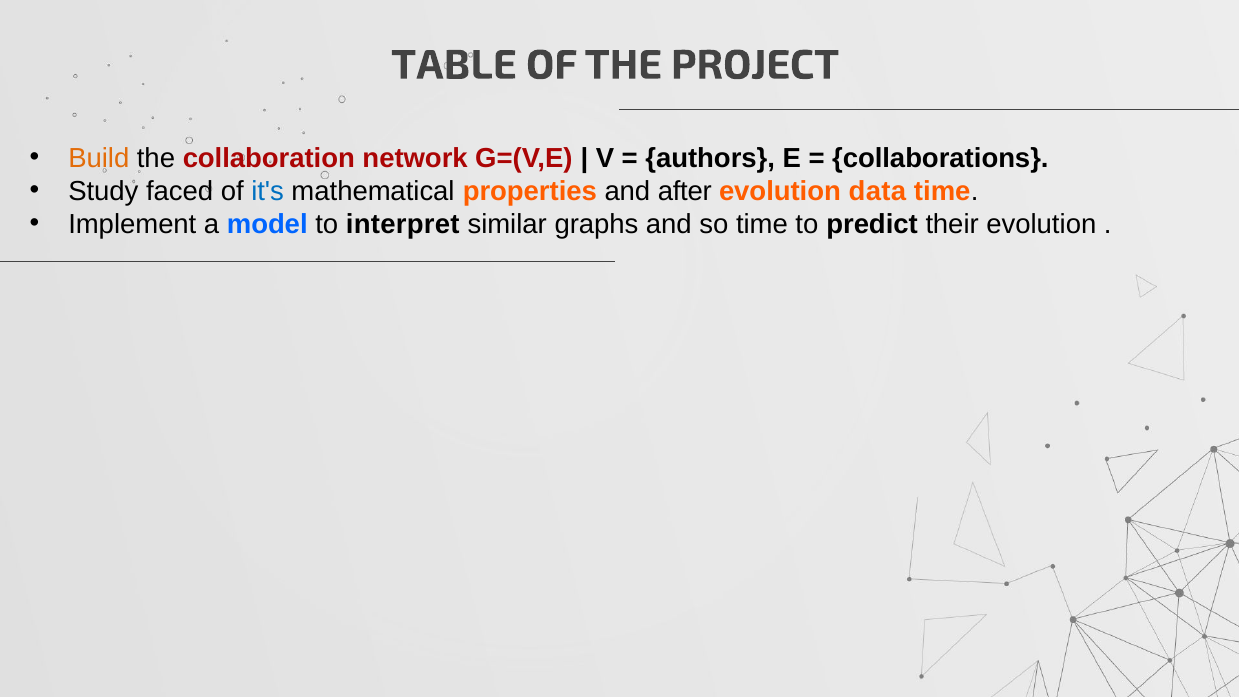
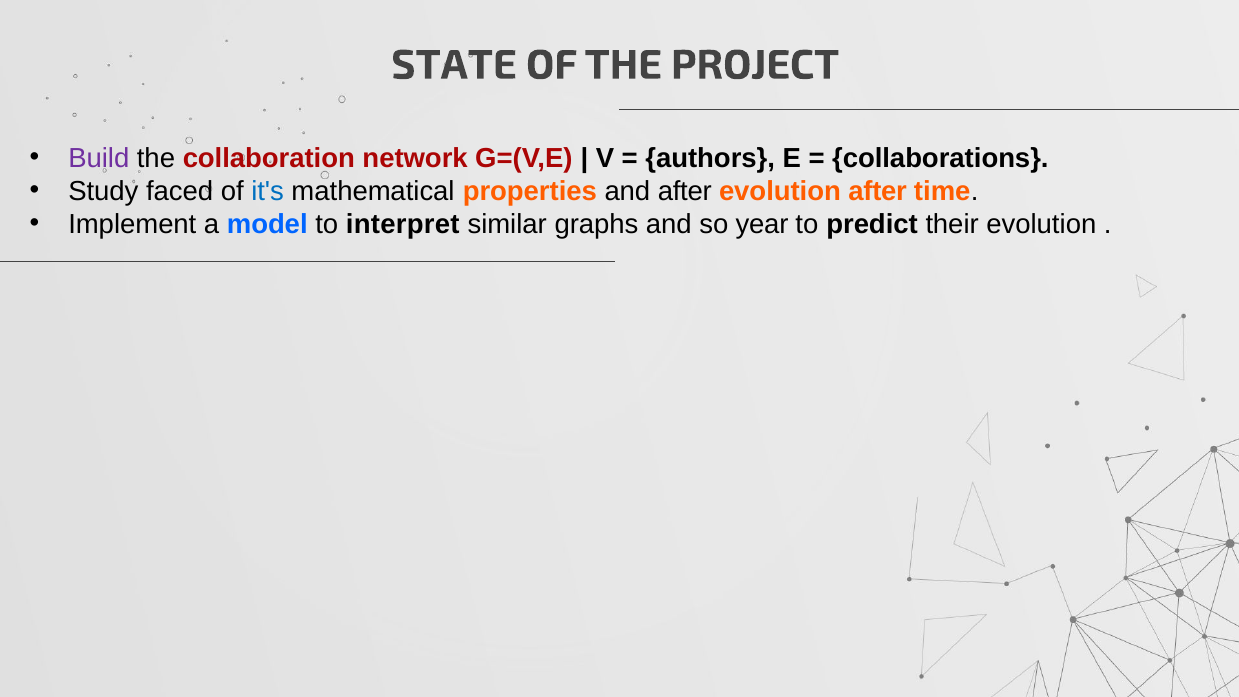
TABLE: TABLE -> STATE (454, 65)
Build colour: orange -> purple (99, 158)
evolution data: data -> after (878, 191)
so time: time -> year (762, 224)
